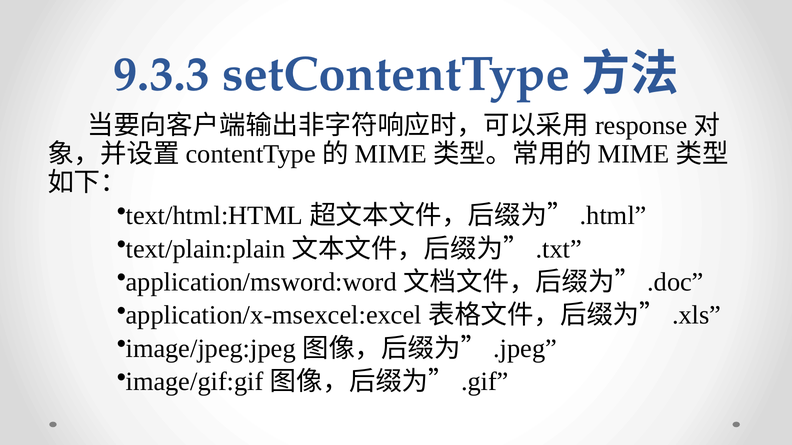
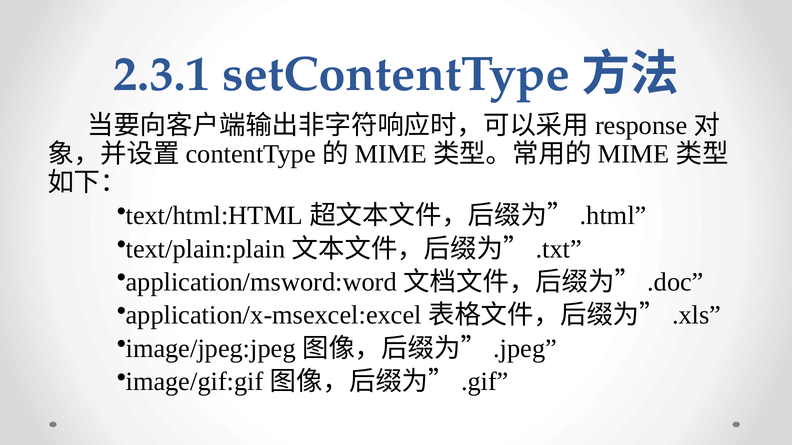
9.3.3: 9.3.3 -> 2.3.1 (162, 74)
